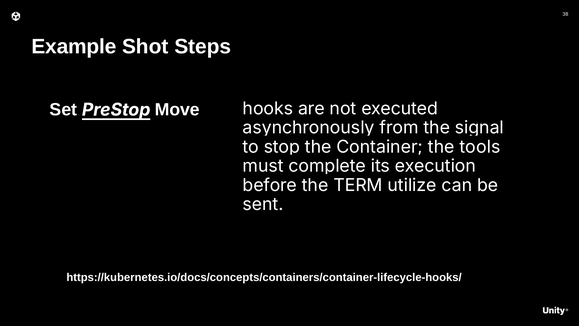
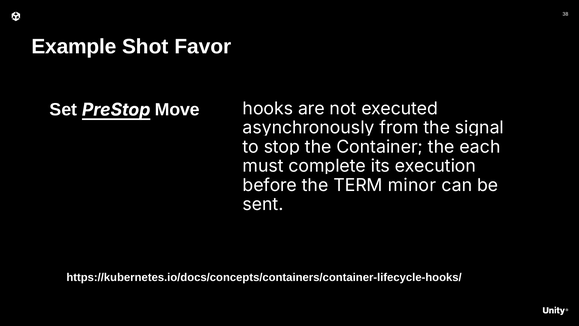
Steps: Steps -> Favor (203, 47)
tools: tools -> each (480, 147)
utilize: utilize -> minor (412, 185)
